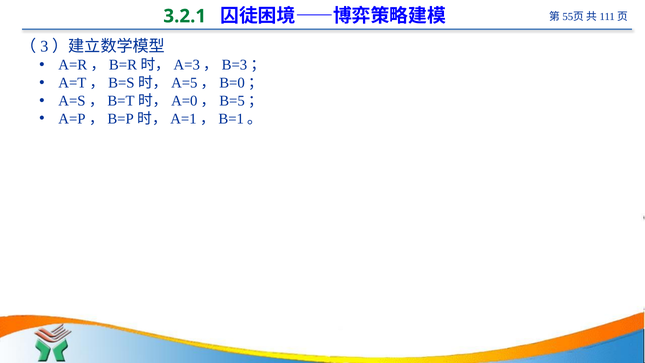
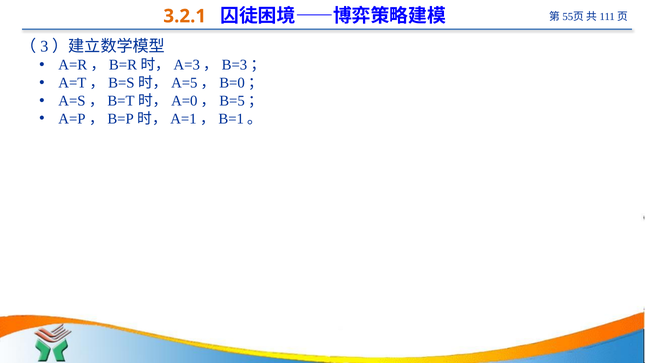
3.2.1 colour: green -> orange (185, 16)
